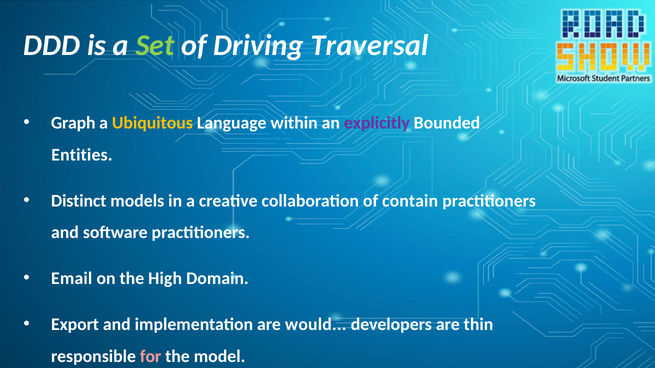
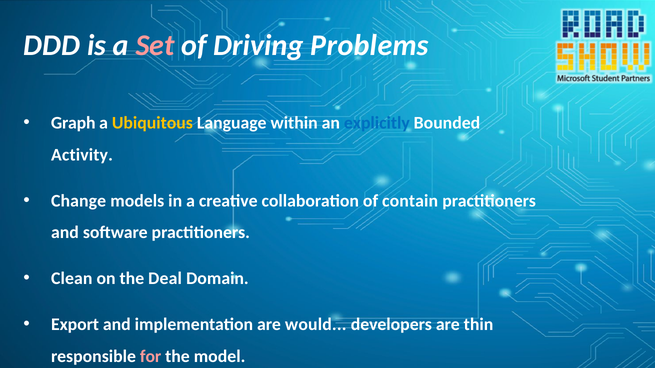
Set colour: light green -> pink (155, 45)
Traversal: Traversal -> Problems (370, 45)
explicitly colour: purple -> blue (377, 123)
Entities: Entities -> Activity (82, 155)
Distinct: Distinct -> Change (79, 201)
Email: Email -> Clean (72, 279)
High: High -> Deal (165, 279)
